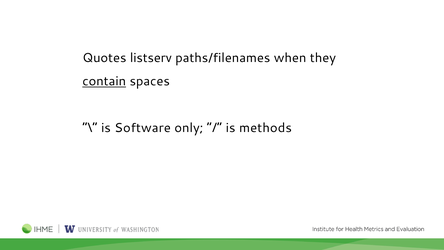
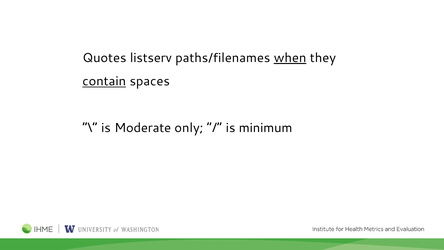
when underline: none -> present (290, 58)
Software: Software -> Moderate (143, 128)
methods: methods -> minimum (266, 128)
